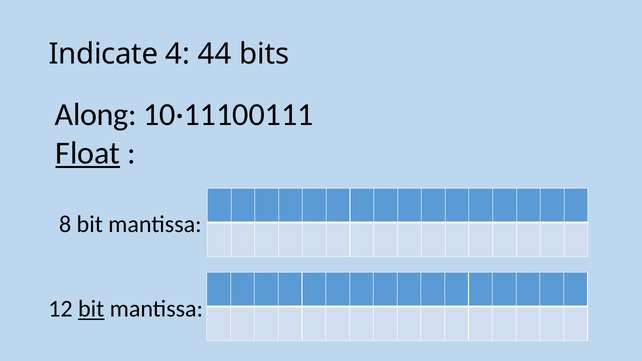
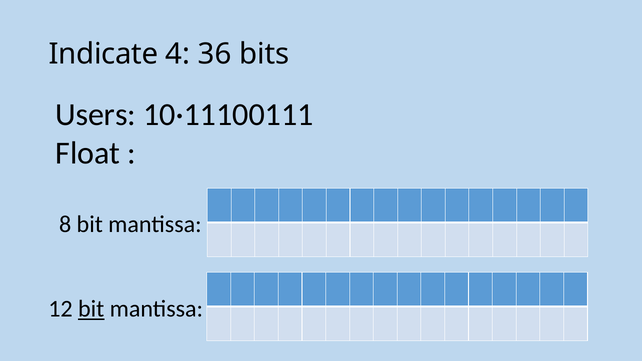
44: 44 -> 36 (215, 54)
Along: Along -> Users (96, 115)
Float underline: present -> none (88, 153)
